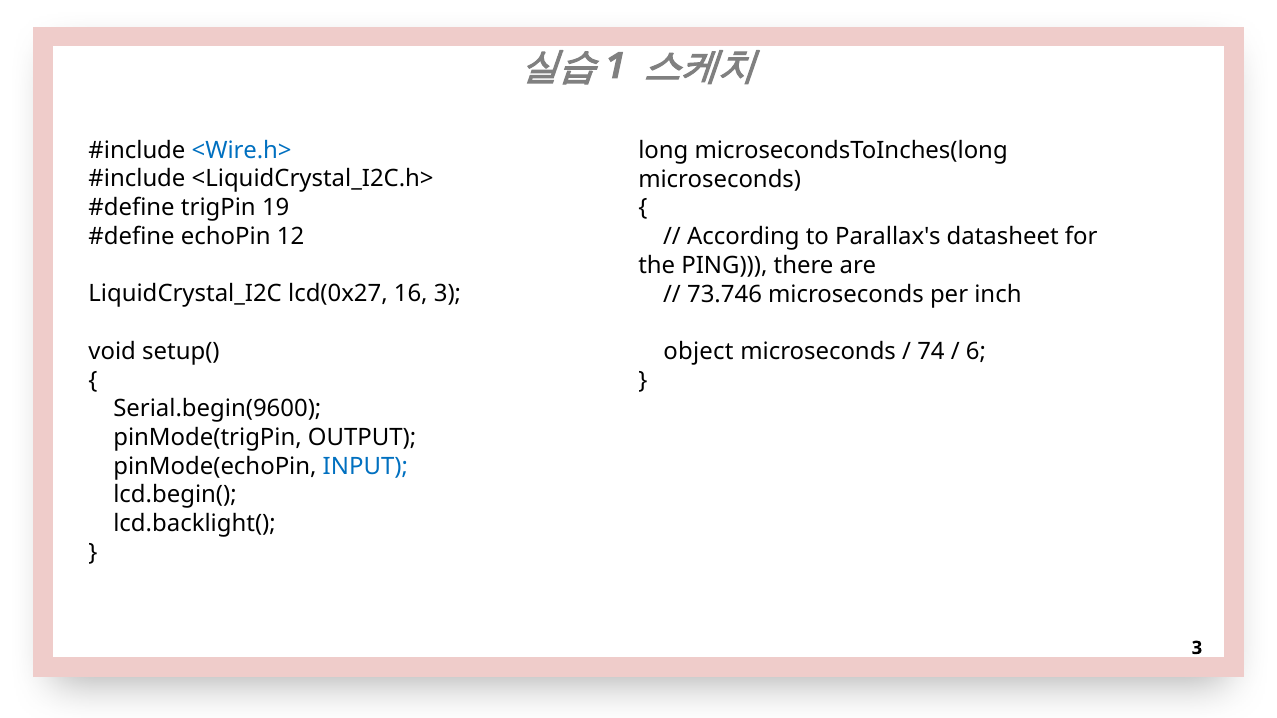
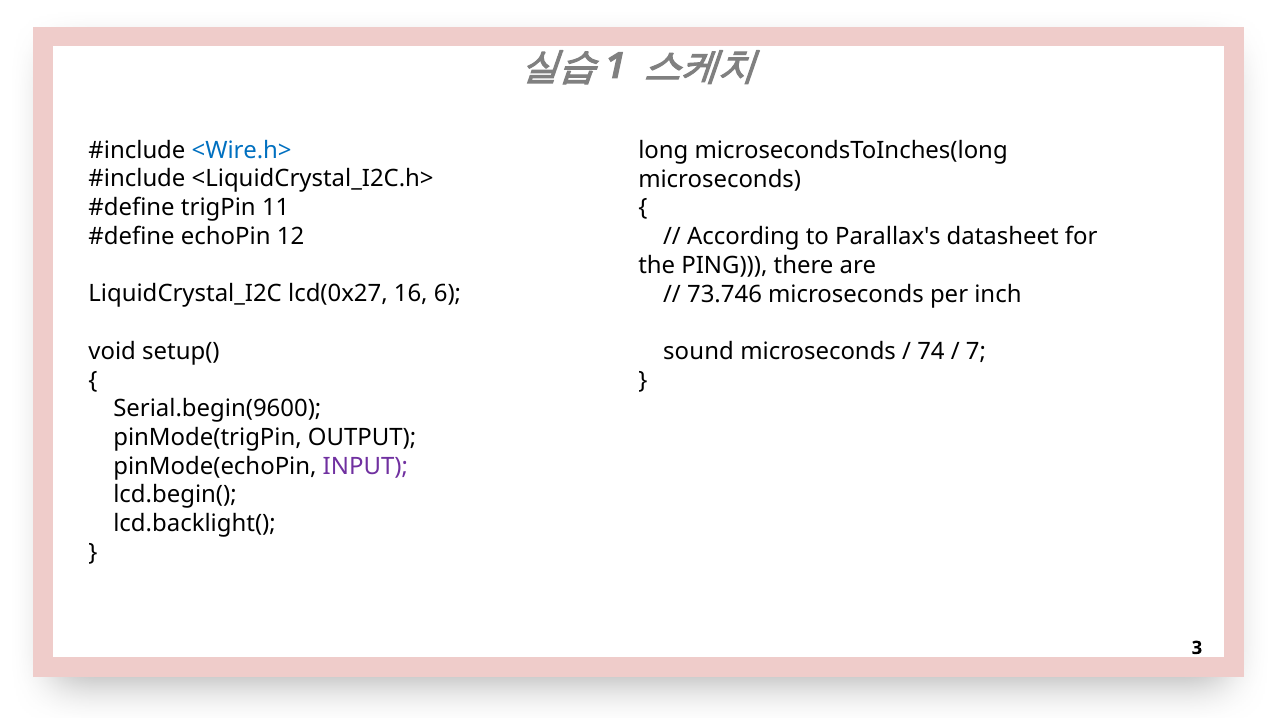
19: 19 -> 11 (276, 208)
16 3: 3 -> 6 (448, 294)
object: object -> sound (699, 352)
6: 6 -> 7 (976, 352)
INPUT colour: blue -> purple (365, 466)
